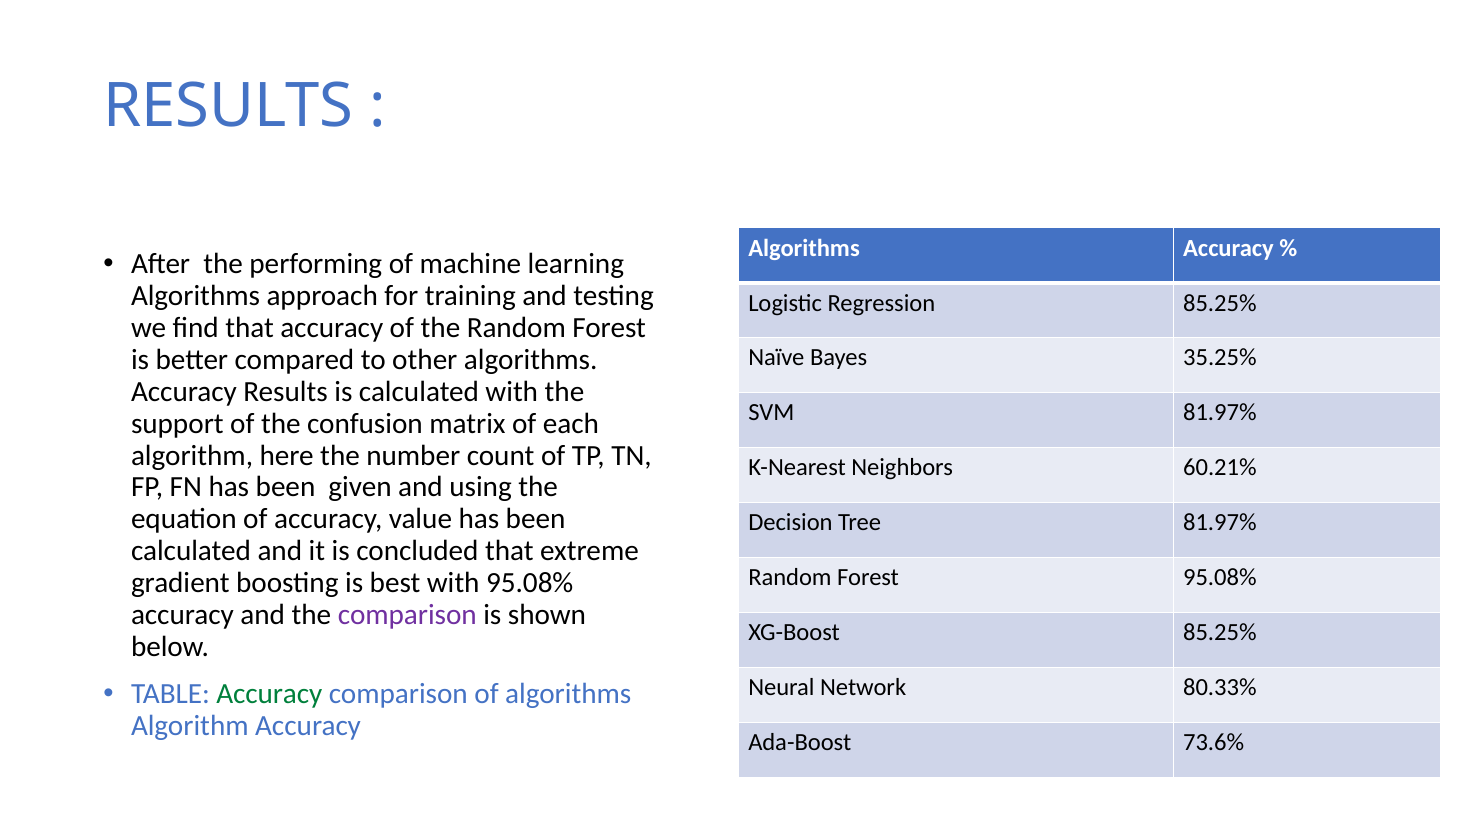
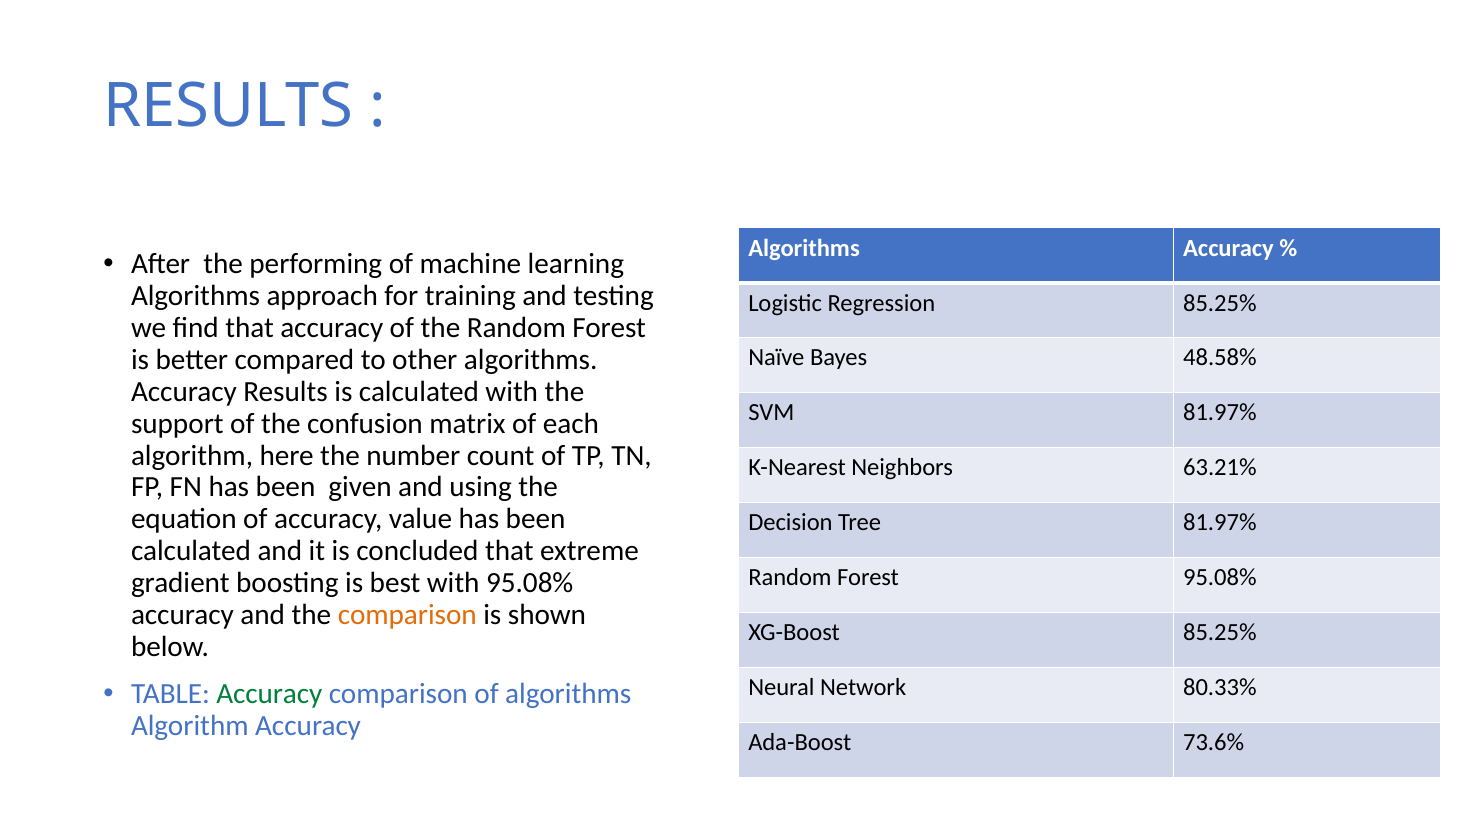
35.25%: 35.25% -> 48.58% (1220, 358)
60.21%: 60.21% -> 63.21% (1220, 468)
comparison colour: purple -> orange (407, 615)
